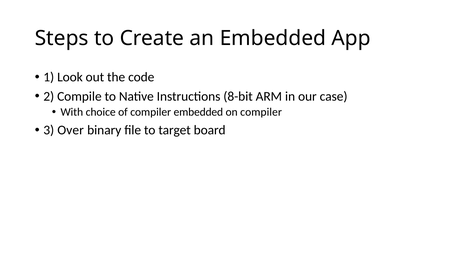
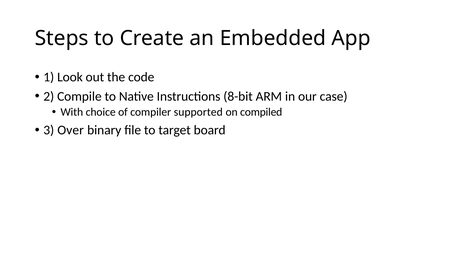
compiler embedded: embedded -> supported (198, 112)
on compiler: compiler -> compiled (261, 112)
